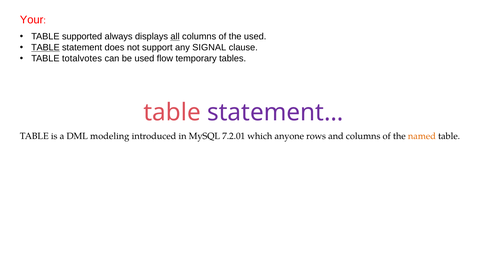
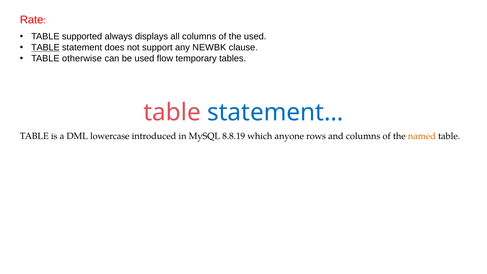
Your: Your -> Rate (32, 20)
all underline: present -> none (175, 37)
SIGNAL: SIGNAL -> NEWBK (209, 48)
totalvotes: totalvotes -> otherwise (82, 58)
statement… colour: purple -> blue (275, 112)
modeling: modeling -> lowercase (110, 136)
7.2.01: 7.2.01 -> 8.8.19 (234, 136)
